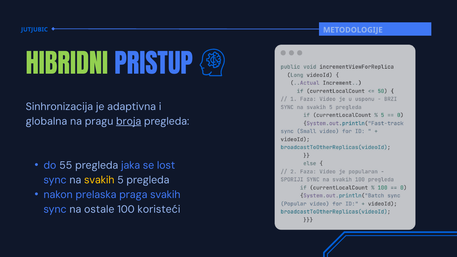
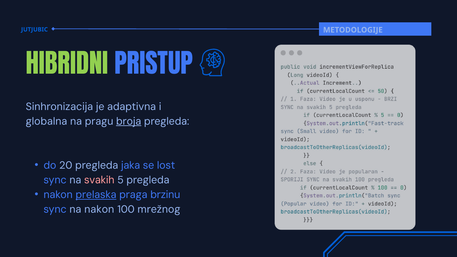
55: 55 -> 20 (66, 165)
svakih colour: yellow -> pink (99, 180)
prelaska underline: none -> present (96, 195)
praga svakih: svakih -> brzinu (165, 195)
na ostale: ostale -> nakon (99, 209)
koristeći: koristeći -> mrežnog (159, 209)
